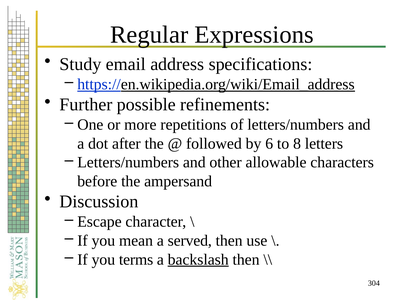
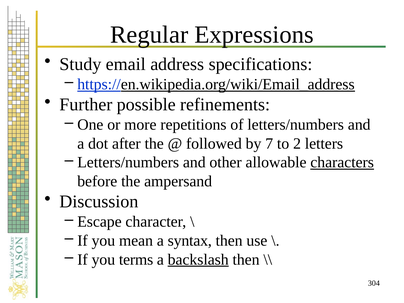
6: 6 -> 7 (269, 144)
8: 8 -> 2 (297, 144)
characters underline: none -> present (342, 162)
served: served -> syntax (190, 241)
